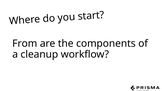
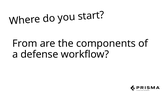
cleanup: cleanup -> defense (39, 54)
